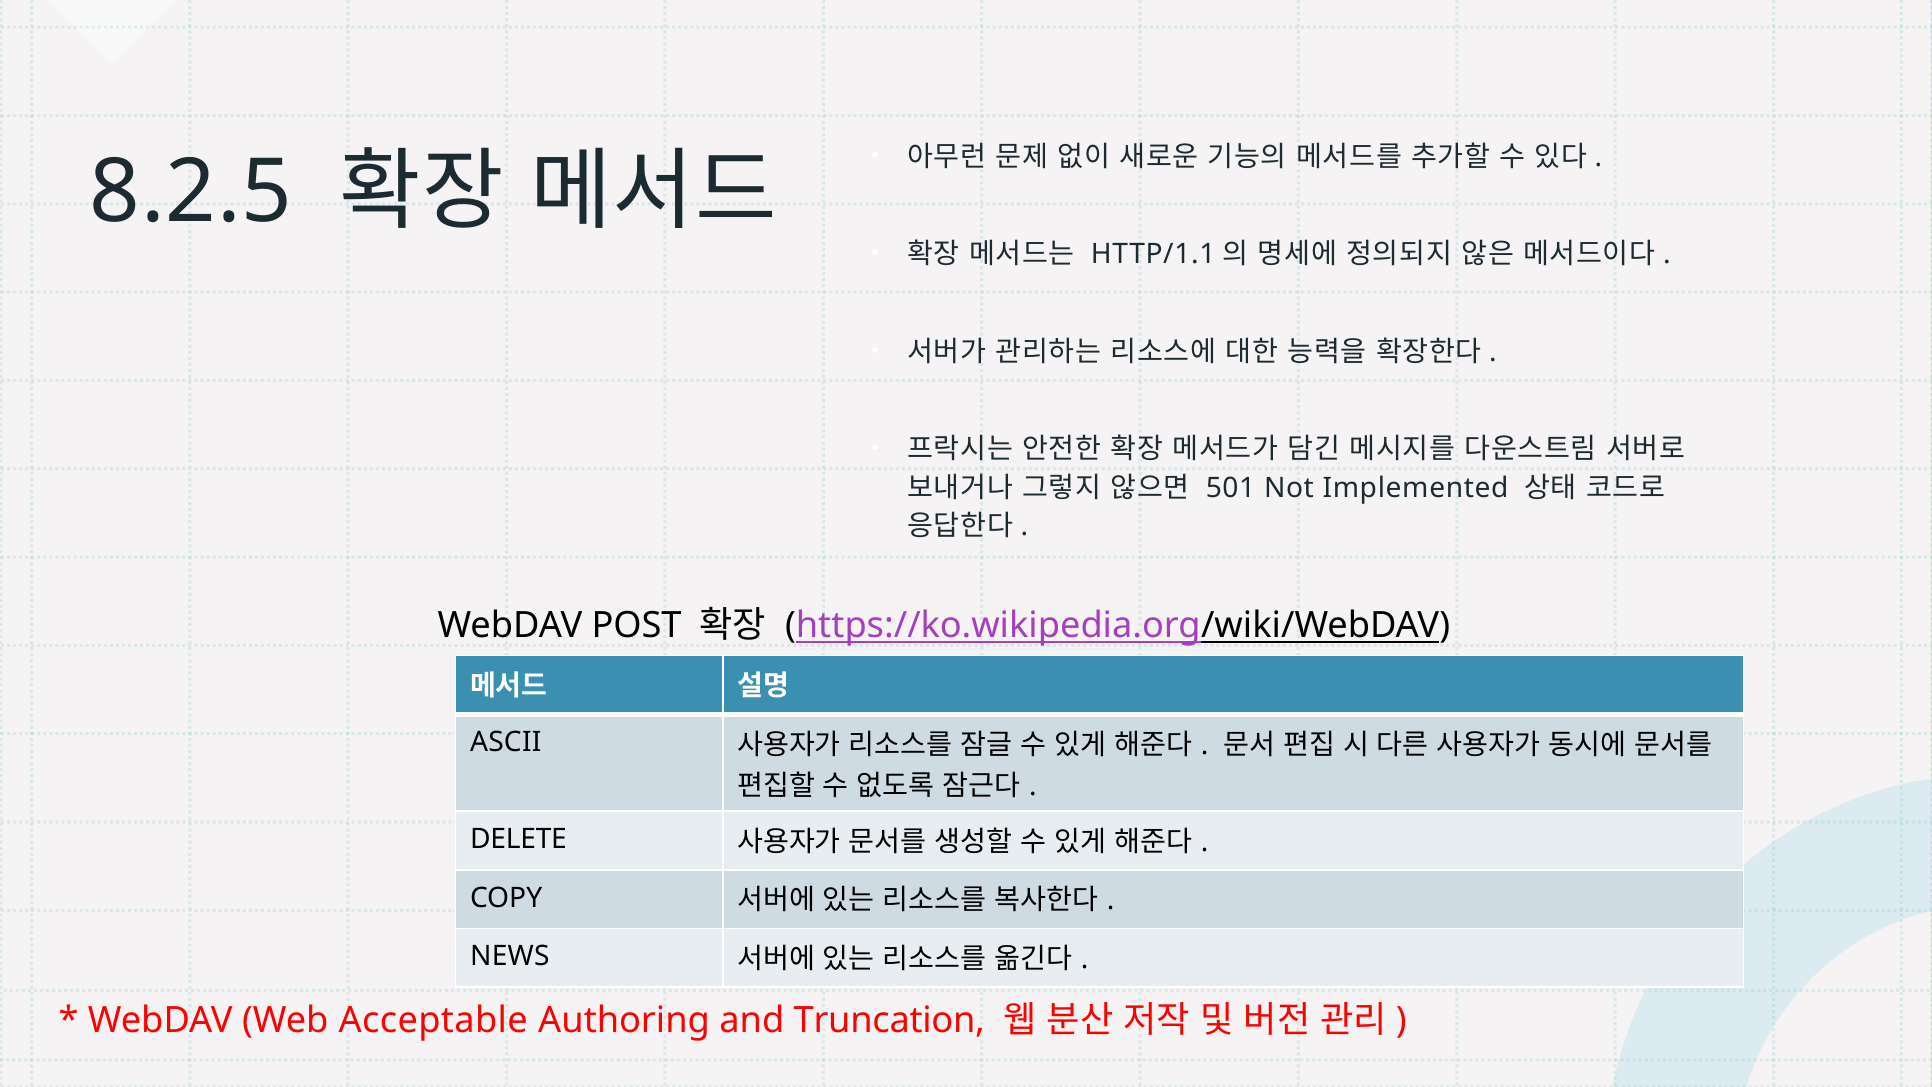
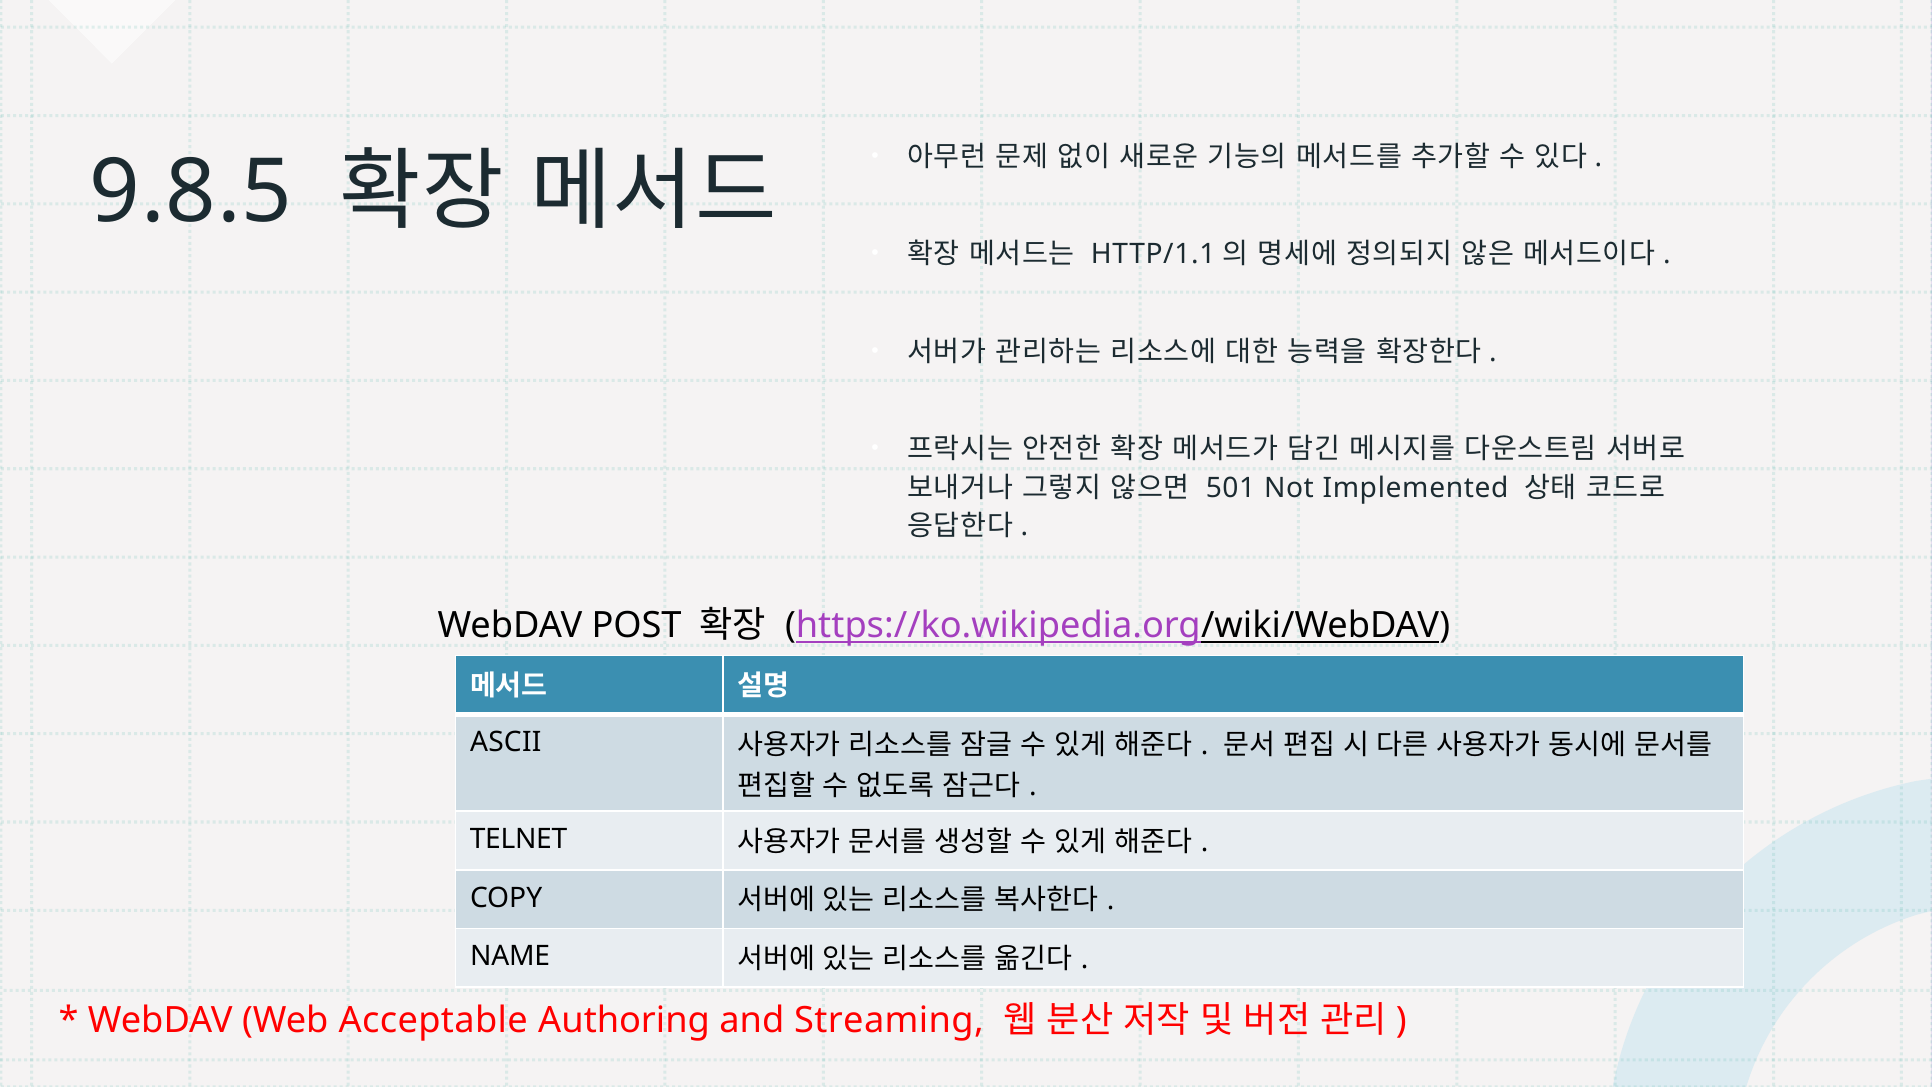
8.2.5: 8.2.5 -> 9.8.5 (191, 192)
DELETE: DELETE -> TELNET (518, 839)
NEWS: NEWS -> NAME (510, 956)
Truncation: Truncation -> Streaming (889, 1021)
